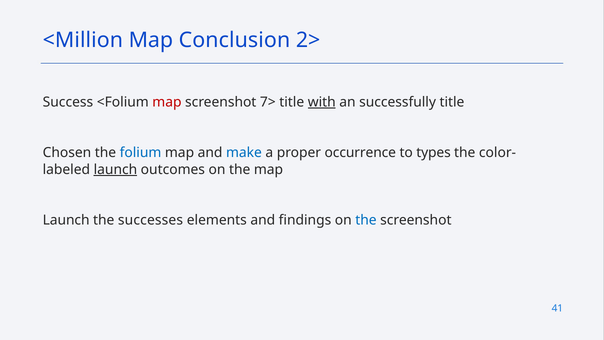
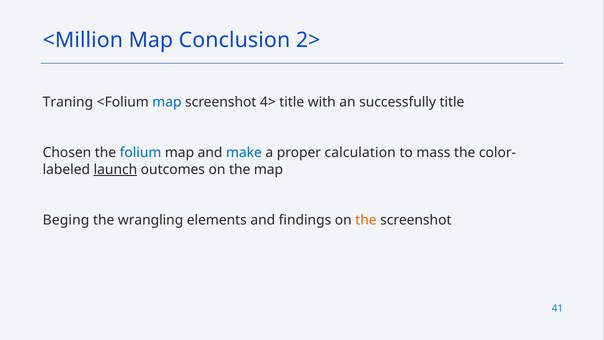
Success: Success -> Traning (68, 102)
map colour: red -> blue (167, 102)
7>: 7> -> 4> (268, 102)
with underline: present -> none (322, 102)
occurrence: occurrence -> calculation (360, 153)
types: types -> mass (433, 153)
Launch: Launch -> Beging (66, 220)
successes: successes -> wrangling (151, 220)
the colour: blue -> orange (366, 220)
